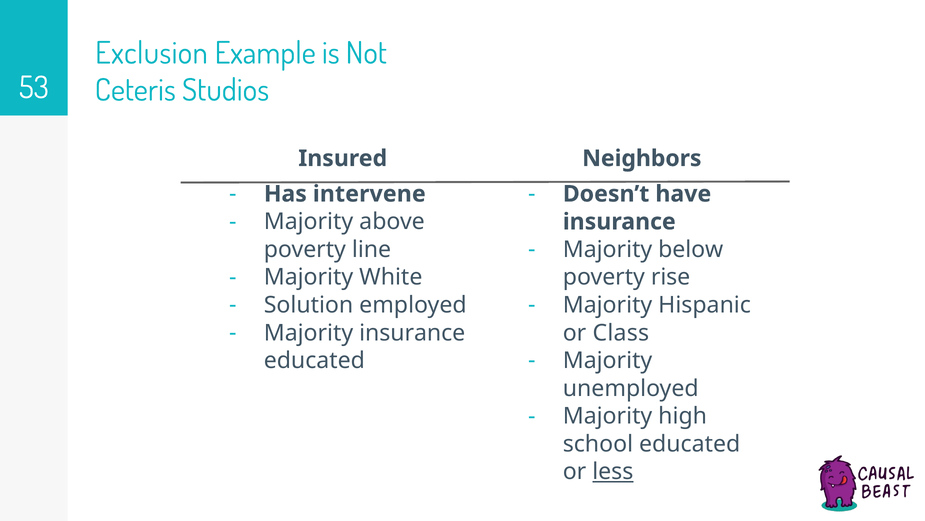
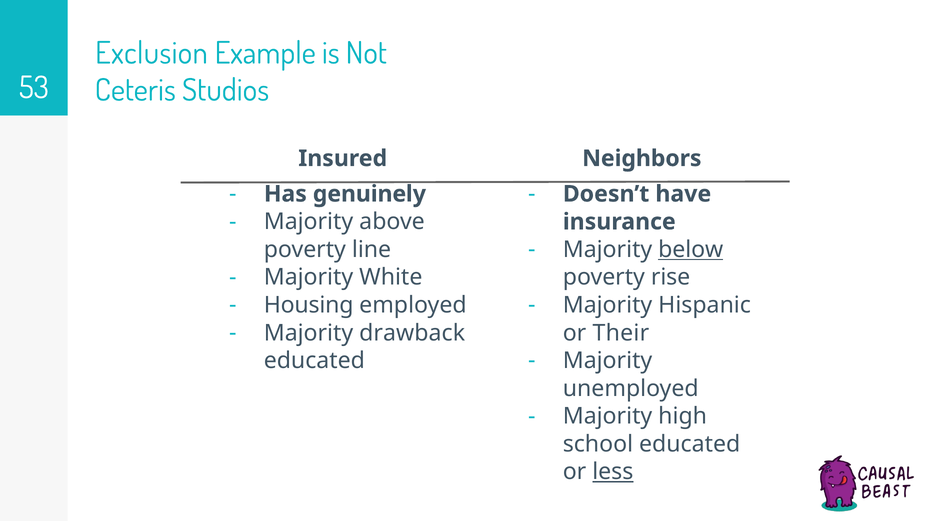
intervene: intervene -> genuinely (369, 194)
below underline: none -> present (691, 249)
Solution: Solution -> Housing (309, 305)
Majority insurance: insurance -> drawback (412, 332)
Class: Class -> Their (621, 332)
